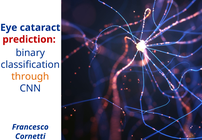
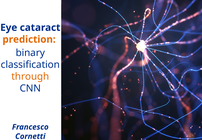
prediction colour: red -> orange (29, 39)
